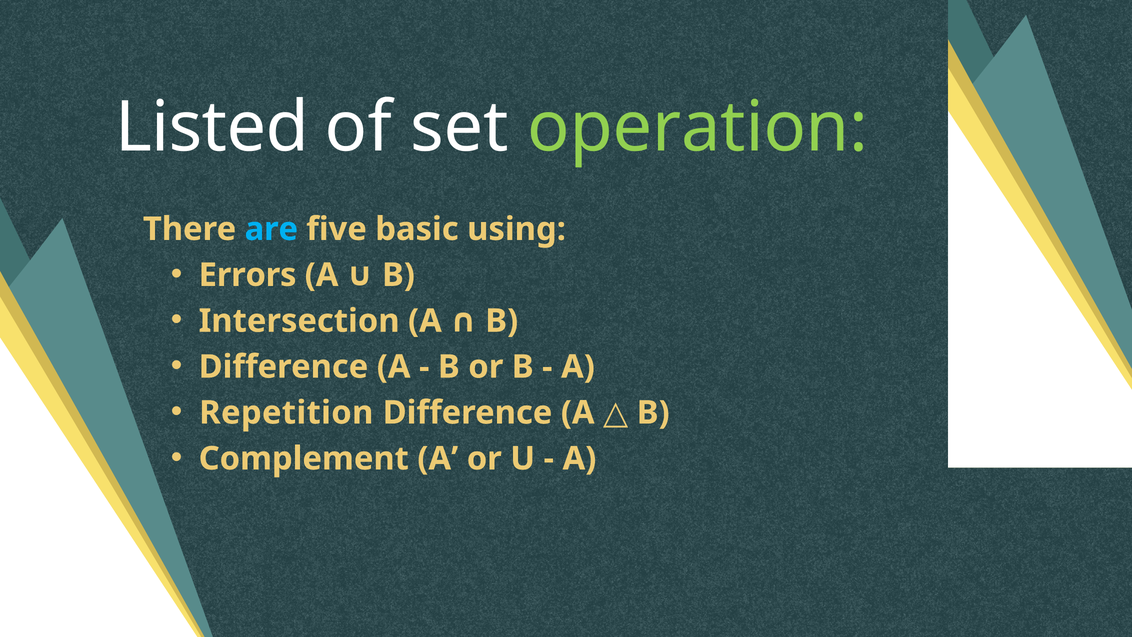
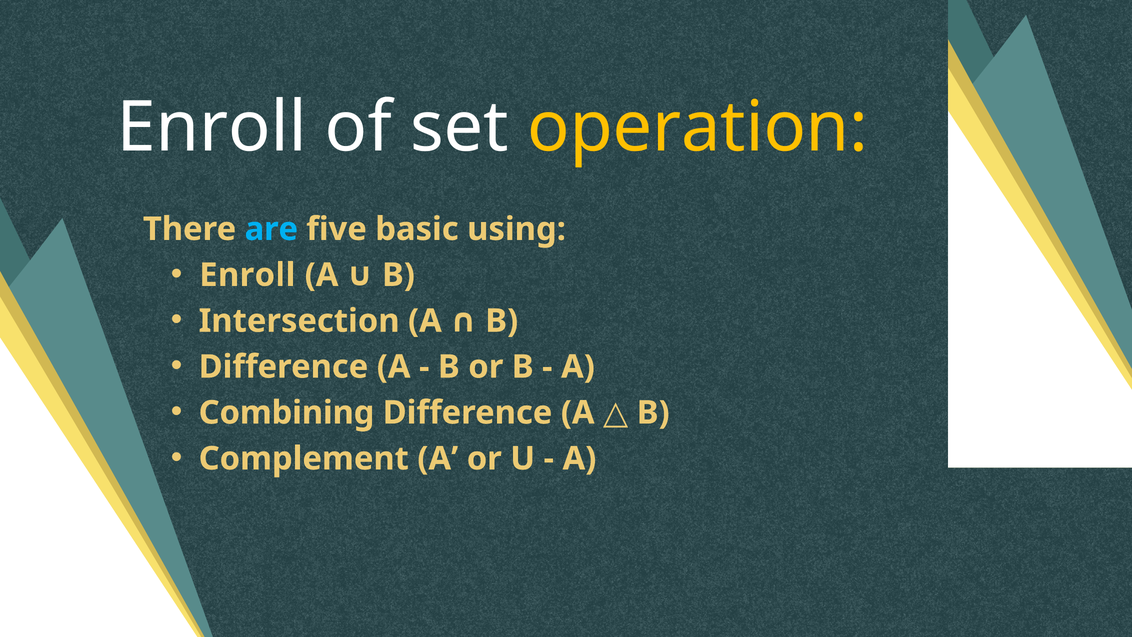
Listed: Listed -> Enroll (212, 127)
operation colour: light green -> yellow (698, 127)
Errors: Errors -> Enroll (247, 275)
Repetition: Repetition -> Combining (287, 413)
